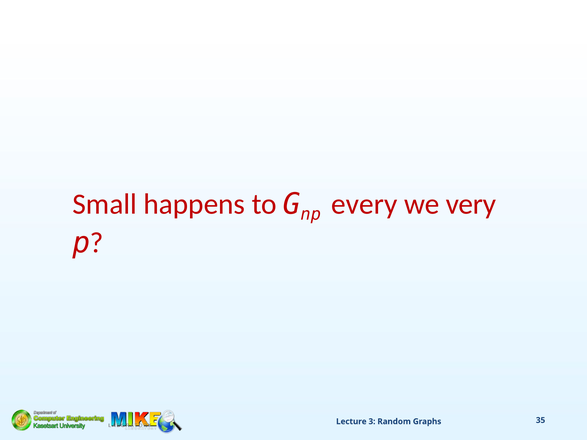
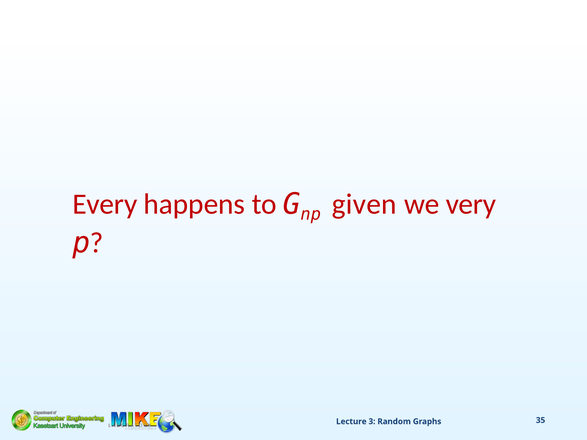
Small: Small -> Every (105, 204)
every: every -> given (364, 204)
